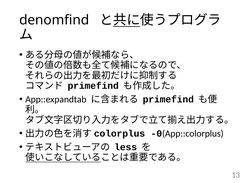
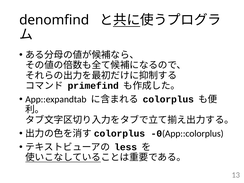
primefind: primefind -> colorplus (168, 99)
